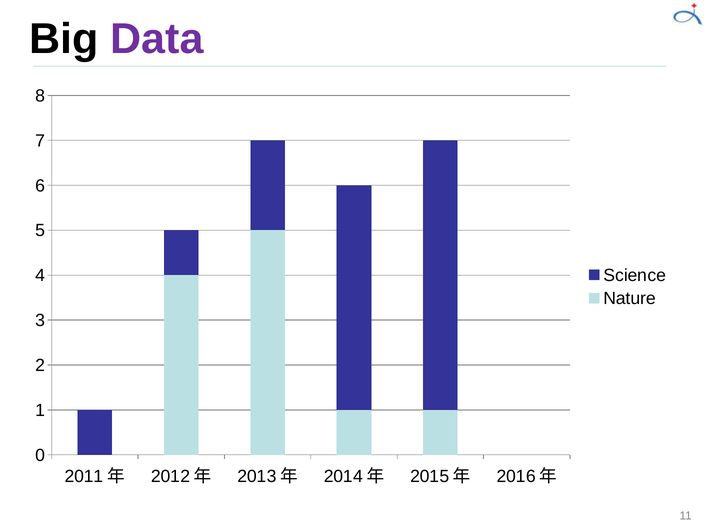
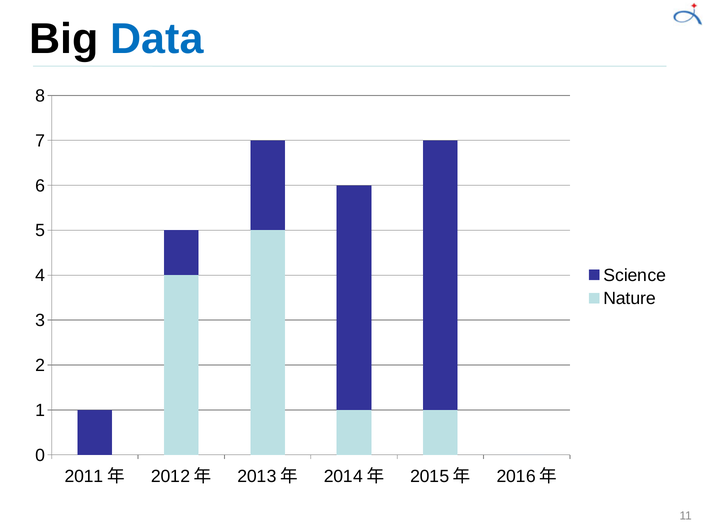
Data colour: purple -> blue (157, 39)
